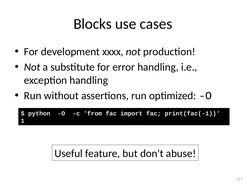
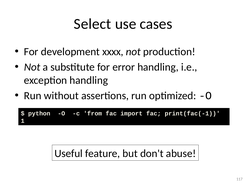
Blocks: Blocks -> Select (92, 24)
